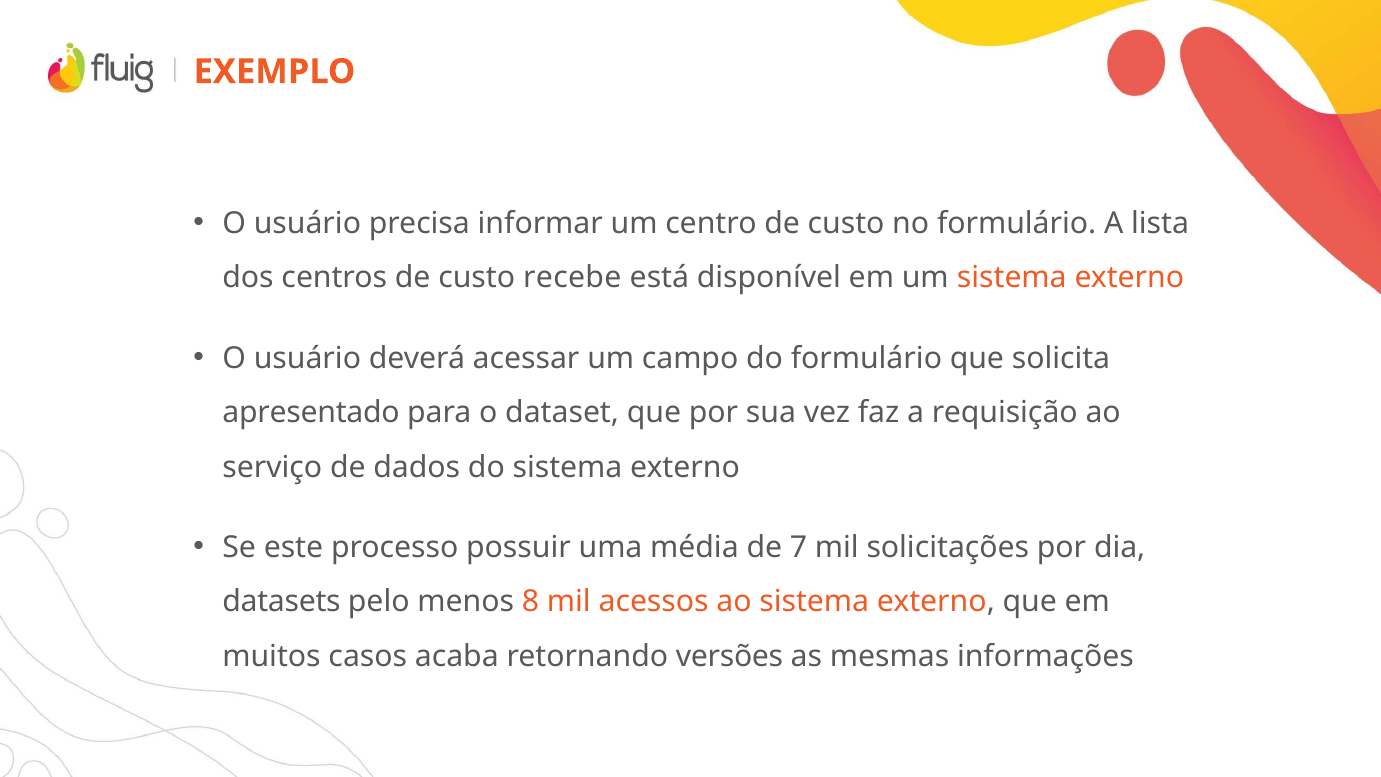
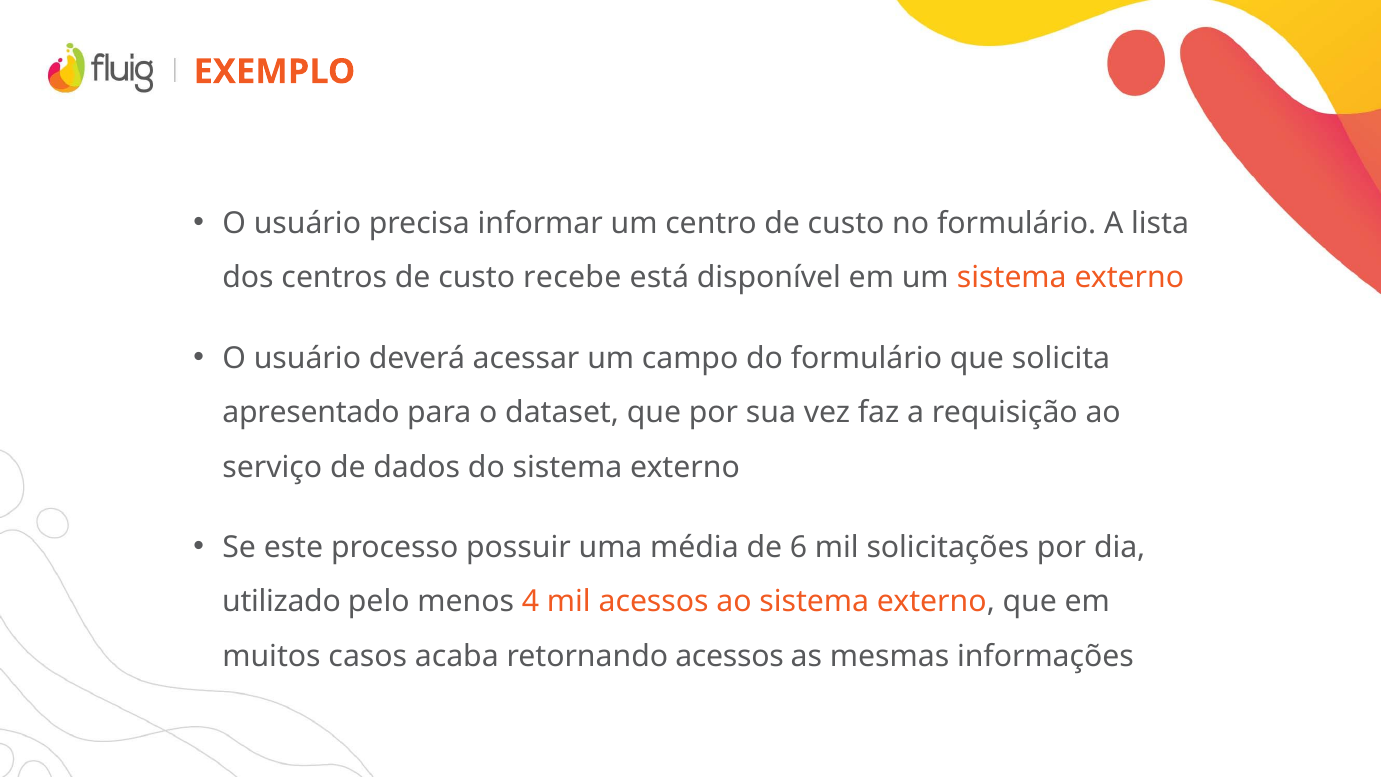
7: 7 -> 6 (799, 547)
datasets: datasets -> utilizado (281, 602)
8: 8 -> 4 (531, 602)
retornando versões: versões -> acessos (730, 656)
